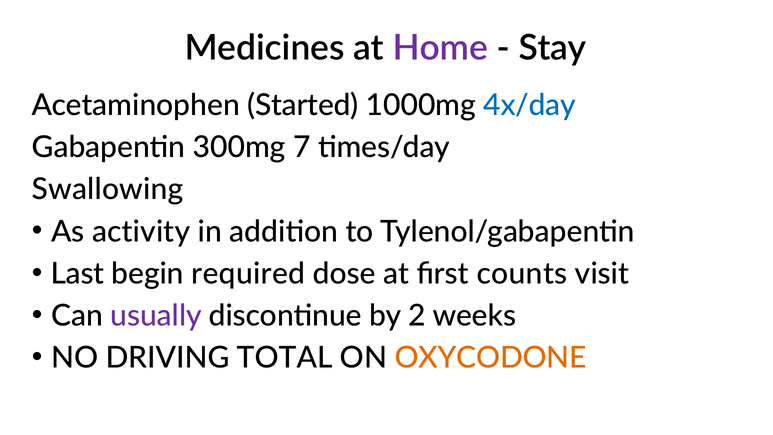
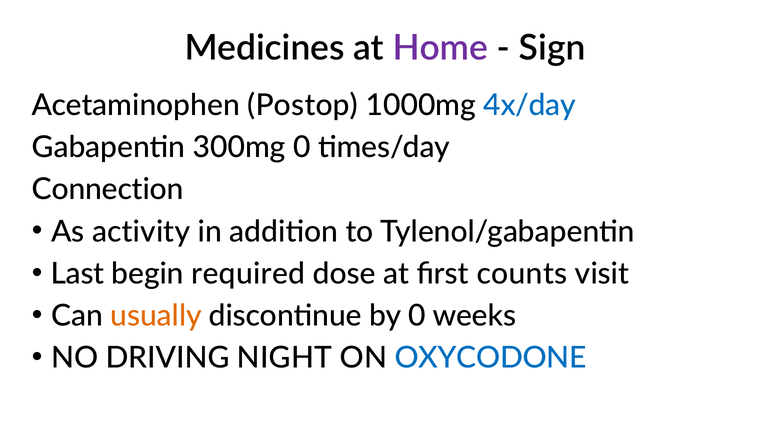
Stay: Stay -> Sign (552, 48)
Started: Started -> Postop (303, 105)
300mg 7: 7 -> 0 (302, 147)
Swallowing: Swallowing -> Connection (108, 189)
usually colour: purple -> orange (156, 316)
by 2: 2 -> 0 (417, 316)
TOTAL: TOTAL -> NIGHT (285, 358)
OXYCODONE colour: orange -> blue (491, 358)
